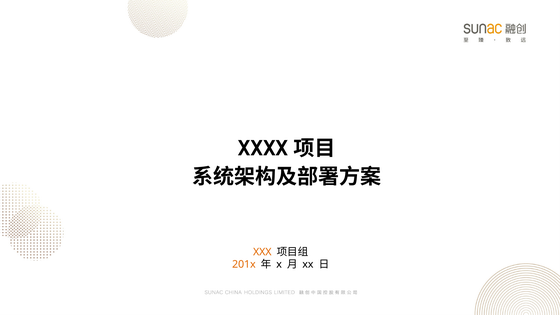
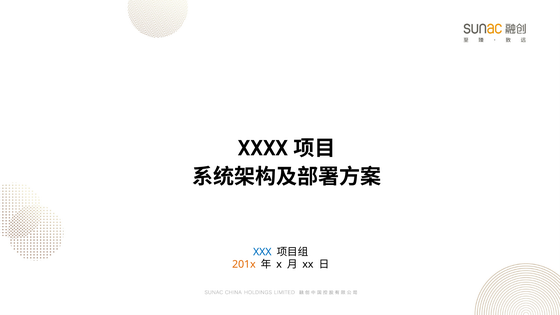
XXX colour: orange -> blue (262, 252)
